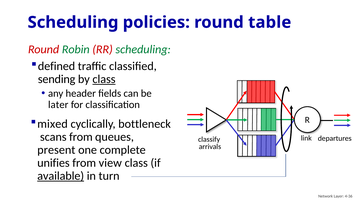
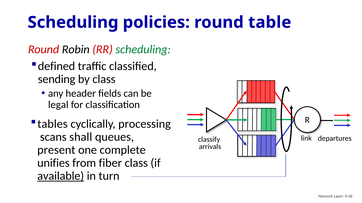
Robin colour: green -> black (76, 50)
class underline: present -> none (104, 80)
later: later -> legal (58, 105)
mixed: mixed -> tables (53, 124)
bottleneck: bottleneck -> processing (145, 124)
scans from: from -> shall (81, 137)
view: view -> fiber (110, 163)
